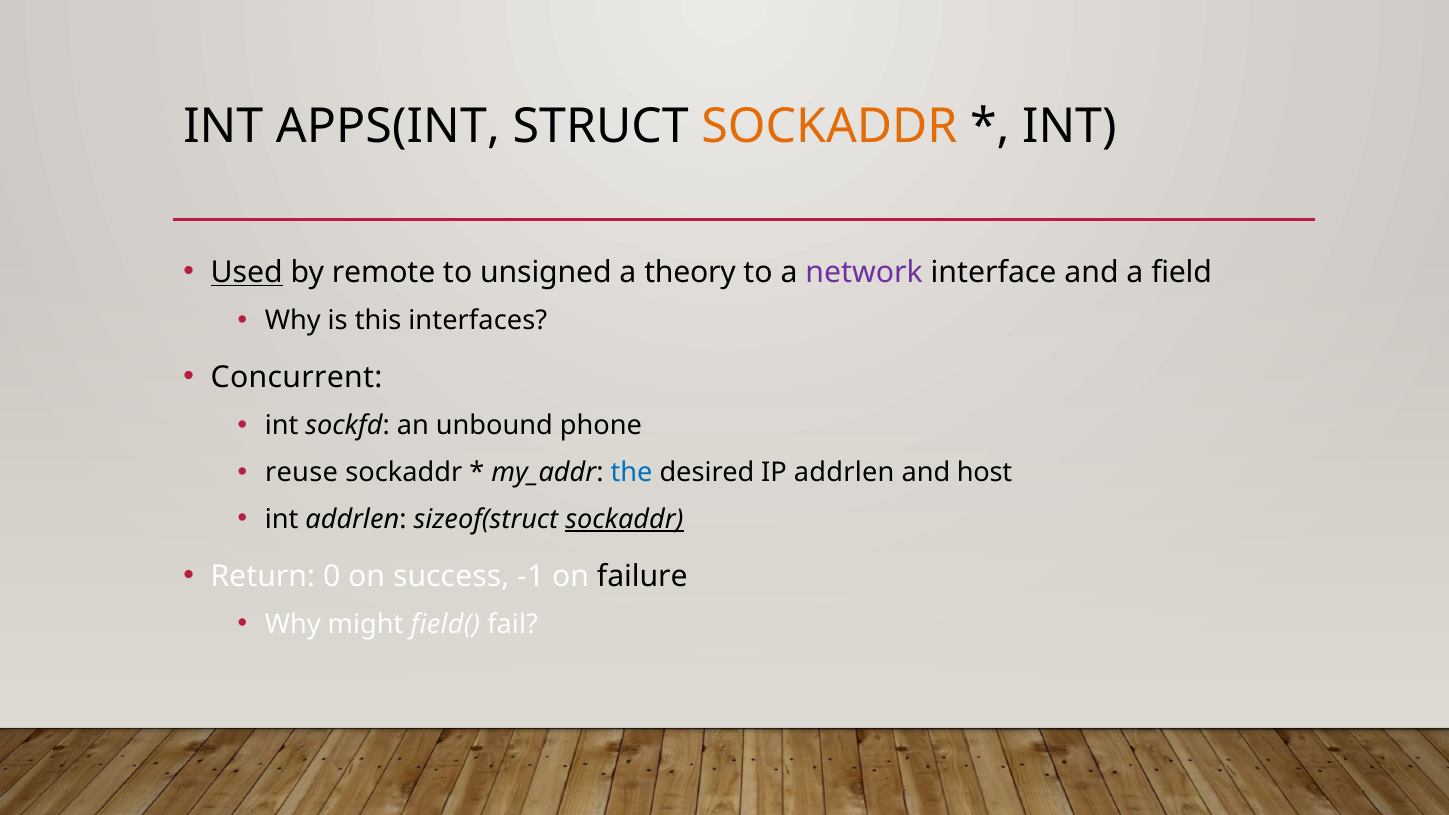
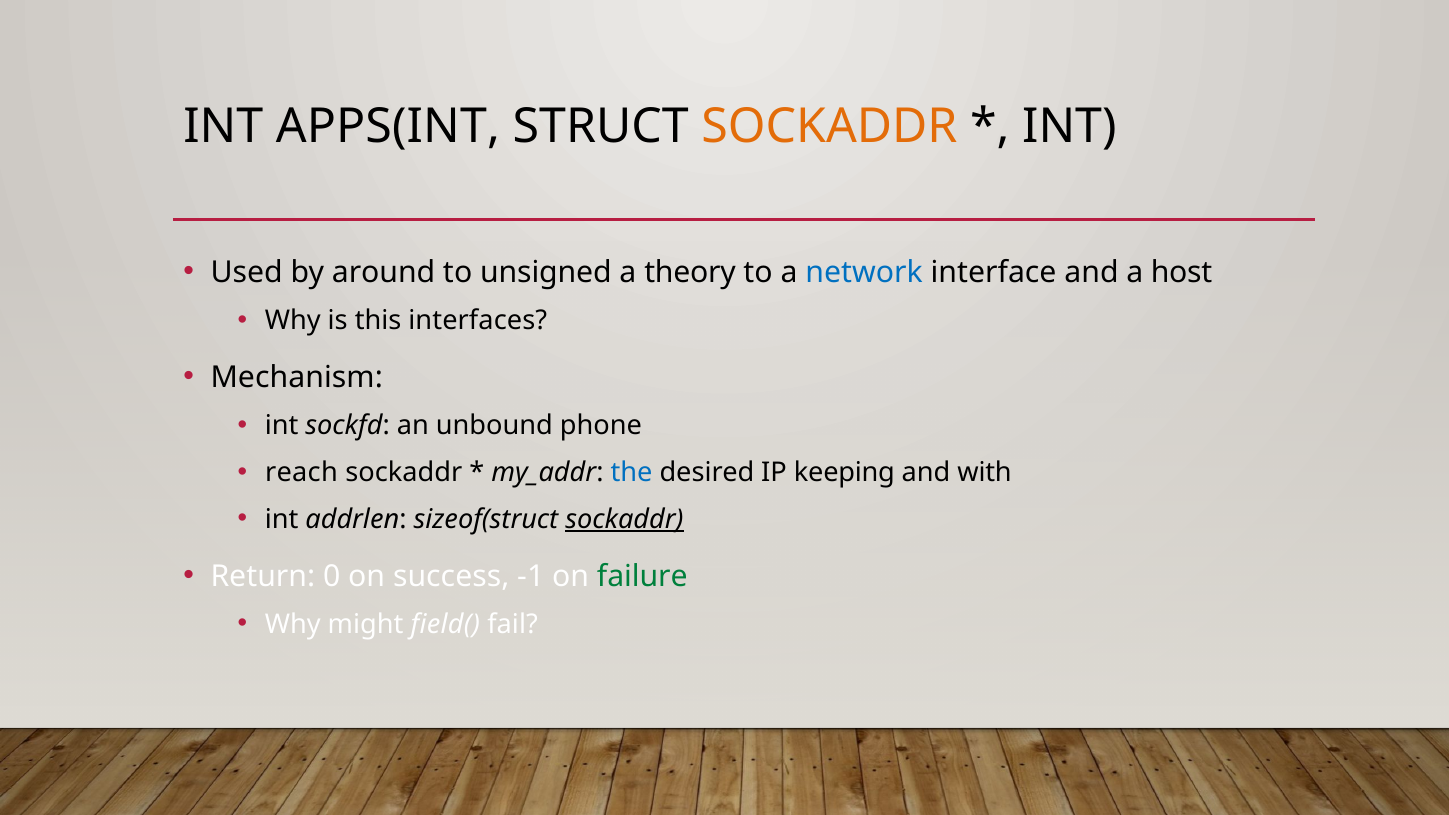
Used underline: present -> none (247, 272)
remote: remote -> around (384, 272)
network colour: purple -> blue (864, 272)
field: field -> host (1182, 272)
Concurrent: Concurrent -> Mechanism (297, 378)
reuse: reuse -> reach (301, 473)
IP addrlen: addrlen -> keeping (844, 473)
host: host -> with (985, 473)
failure colour: black -> green (642, 576)
